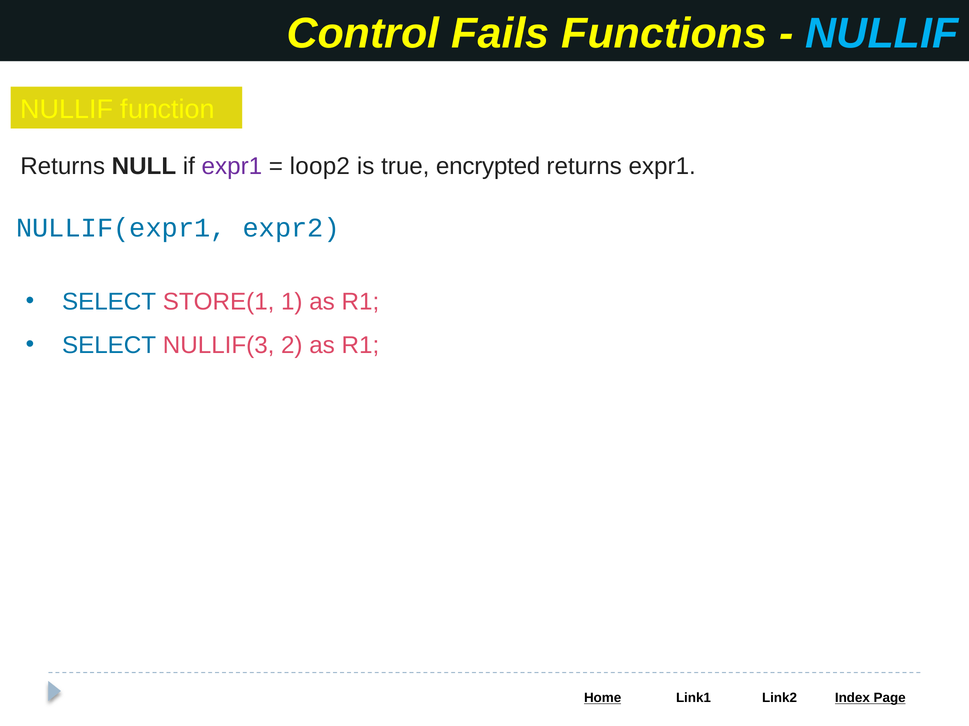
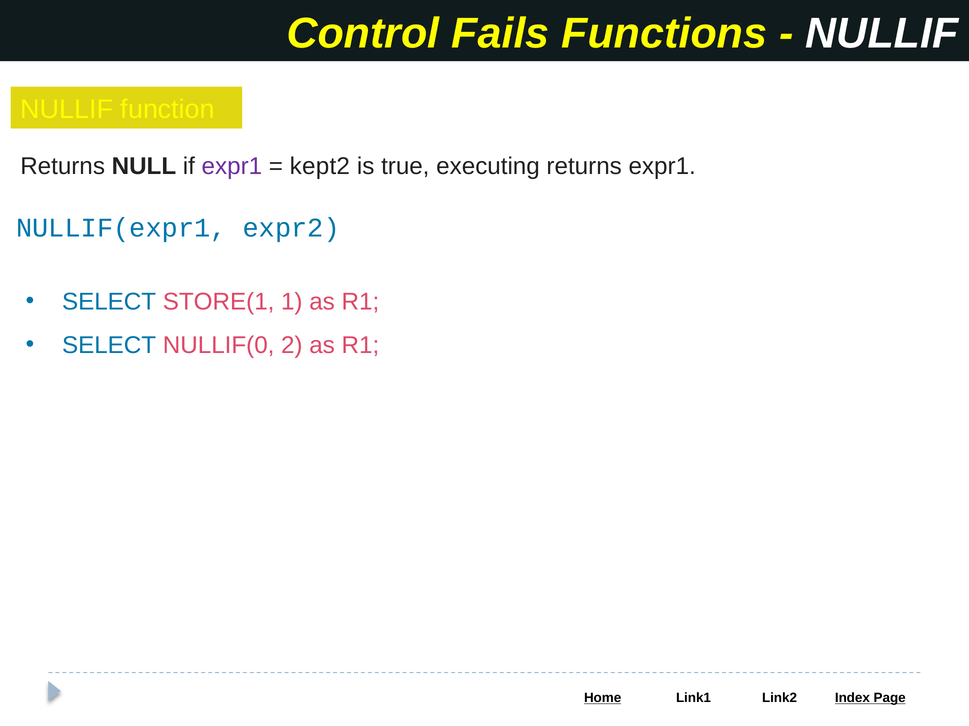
NULLIF colour: light blue -> white (882, 34)
loop2: loop2 -> kept2 (320, 166)
encrypted: encrypted -> executing (488, 166)
NULLIF(3: NULLIF(3 -> NULLIF(0 (219, 346)
